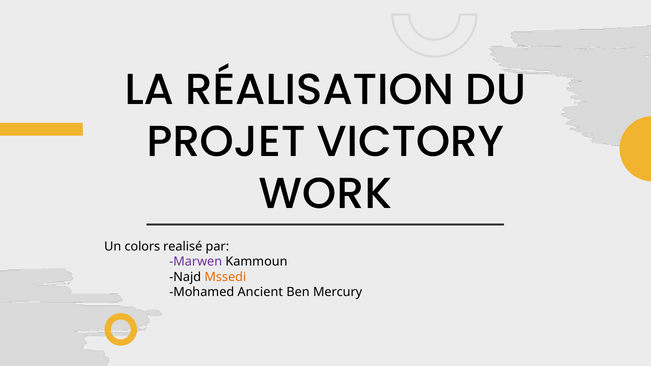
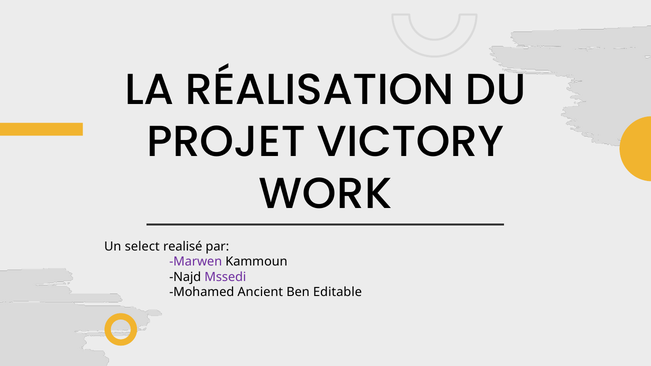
colors: colors -> select (142, 247)
Mssedi colour: orange -> purple (225, 277)
Mercury: Mercury -> Editable (338, 292)
